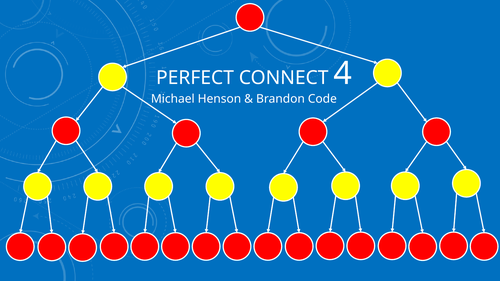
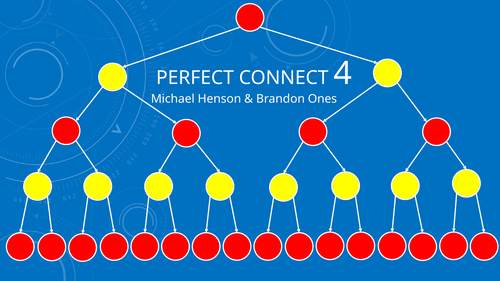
Code: Code -> Ones (322, 99)
